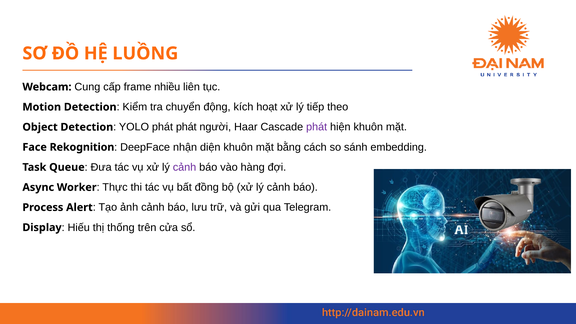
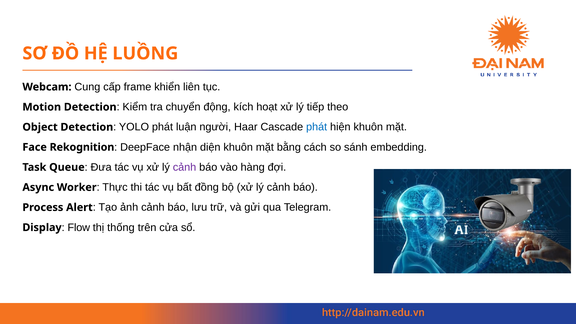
nhiều: nhiều -> khiển (167, 87)
phát phát: phát -> luận (186, 127)
phát colour: purple -> blue (317, 127)
Hiếu: Hiếu -> Flow (79, 227)
